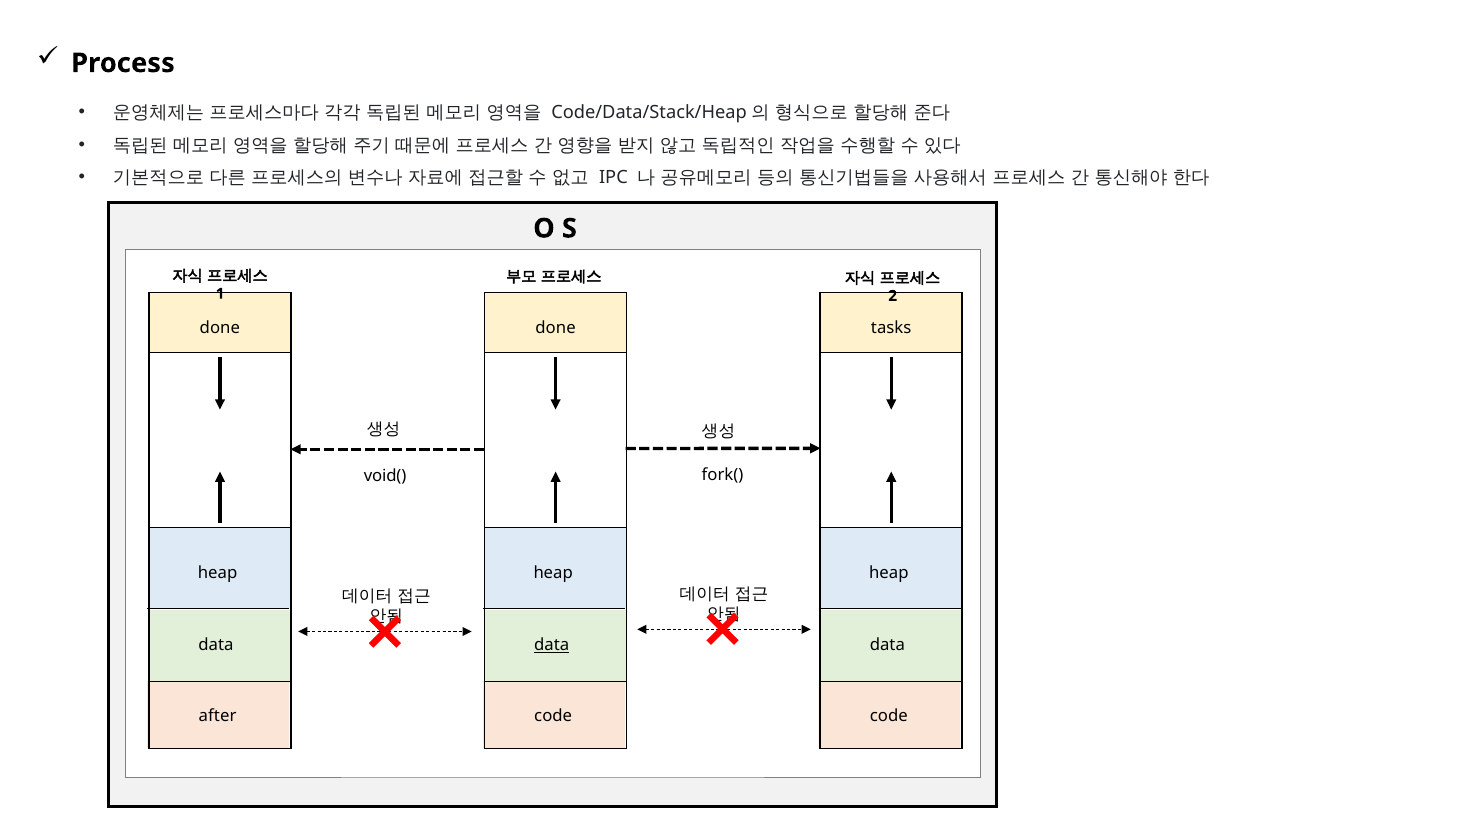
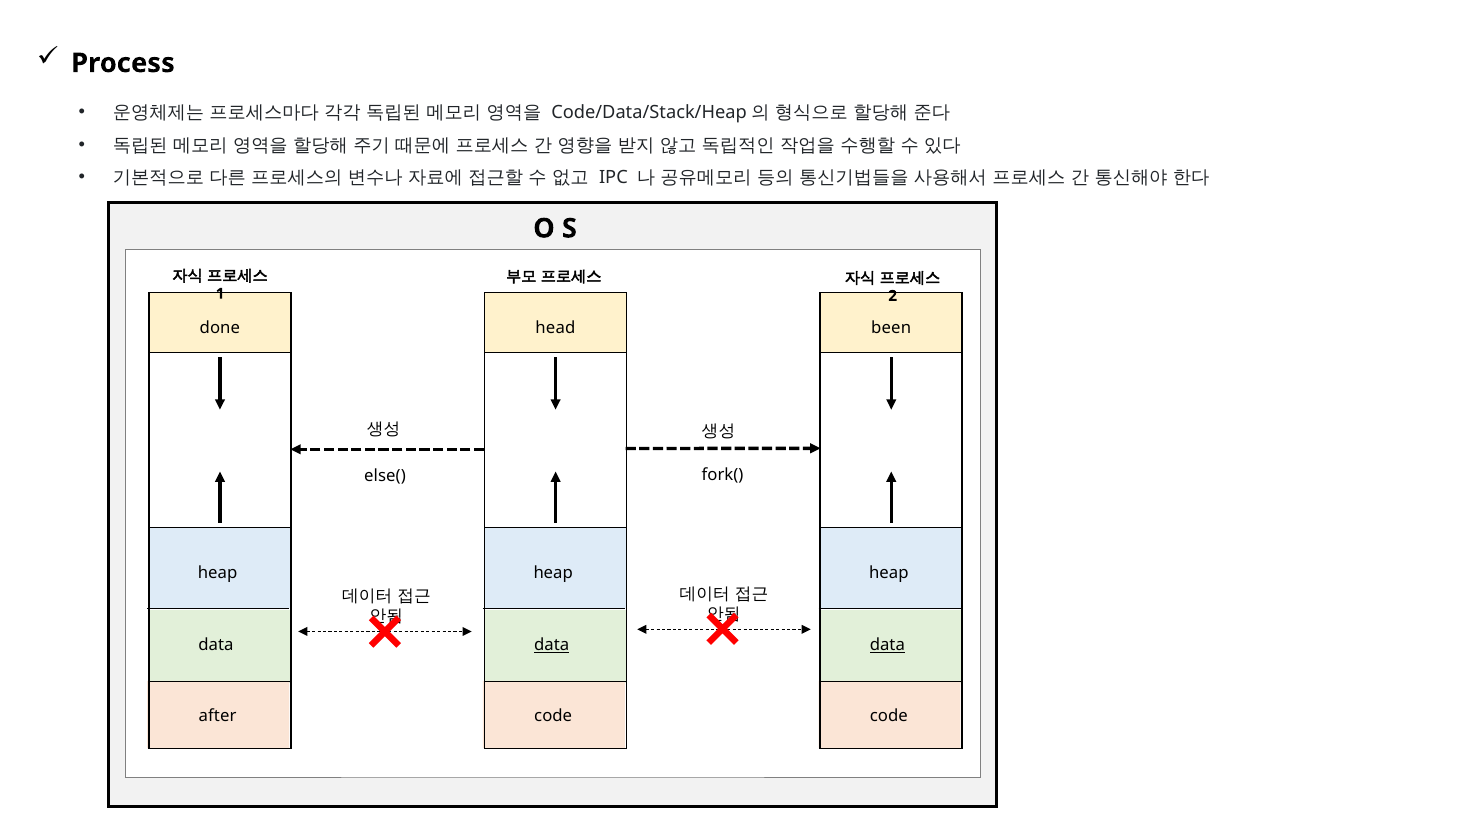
done: done -> head (555, 327)
tasks: tasks -> been (891, 327)
void(: void( -> else( (385, 476)
data underline: none -> present (887, 645)
